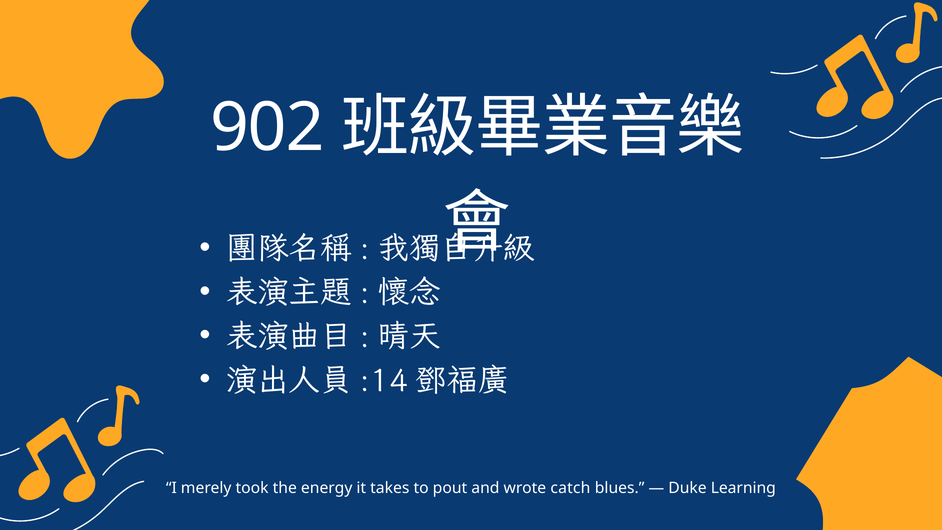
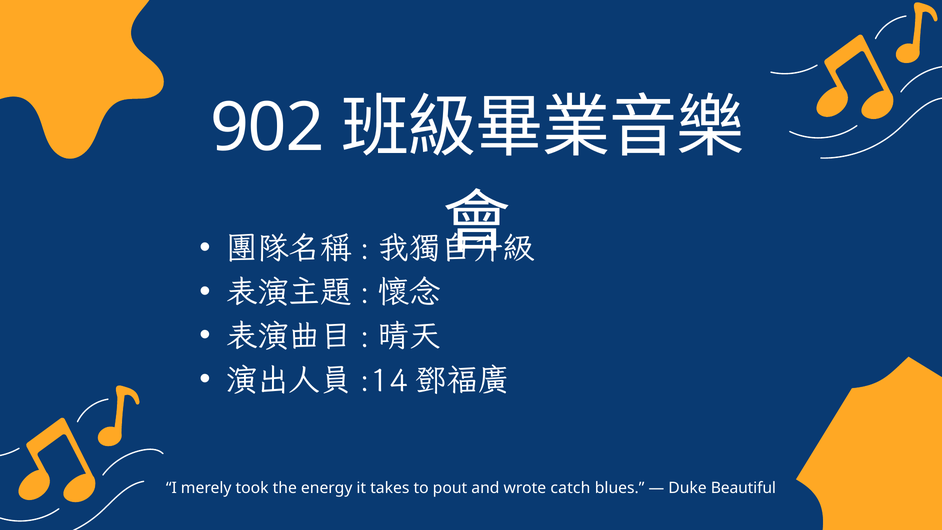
Learning: Learning -> Beautiful (743, 488)
